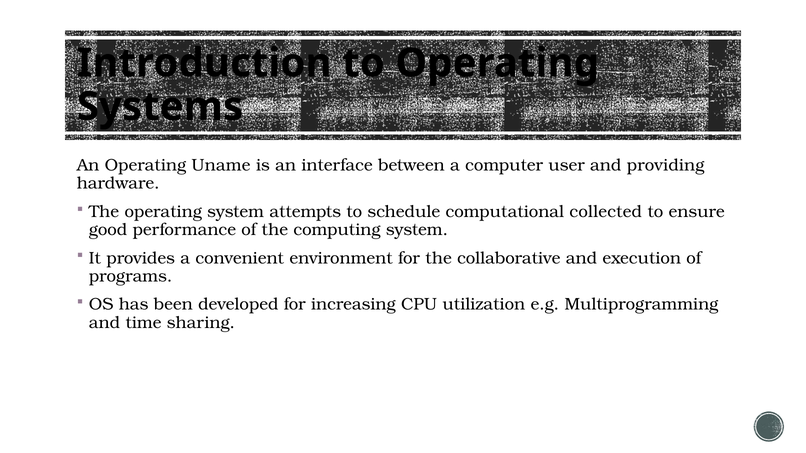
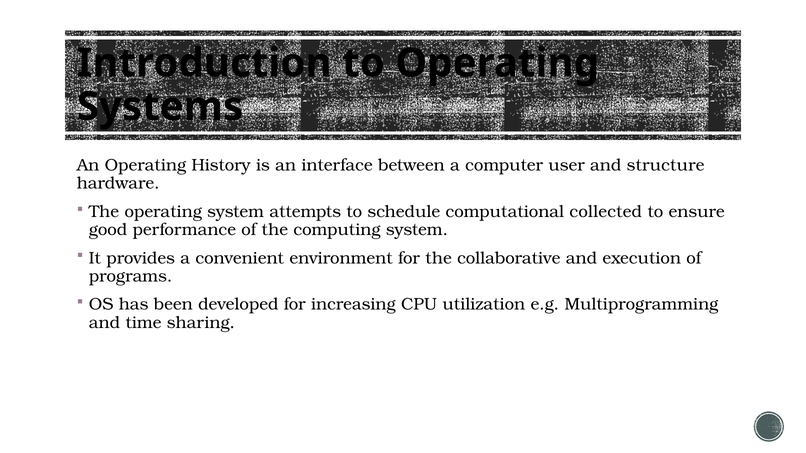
Uname: Uname -> History (221, 165)
providing: providing -> structure (666, 165)
